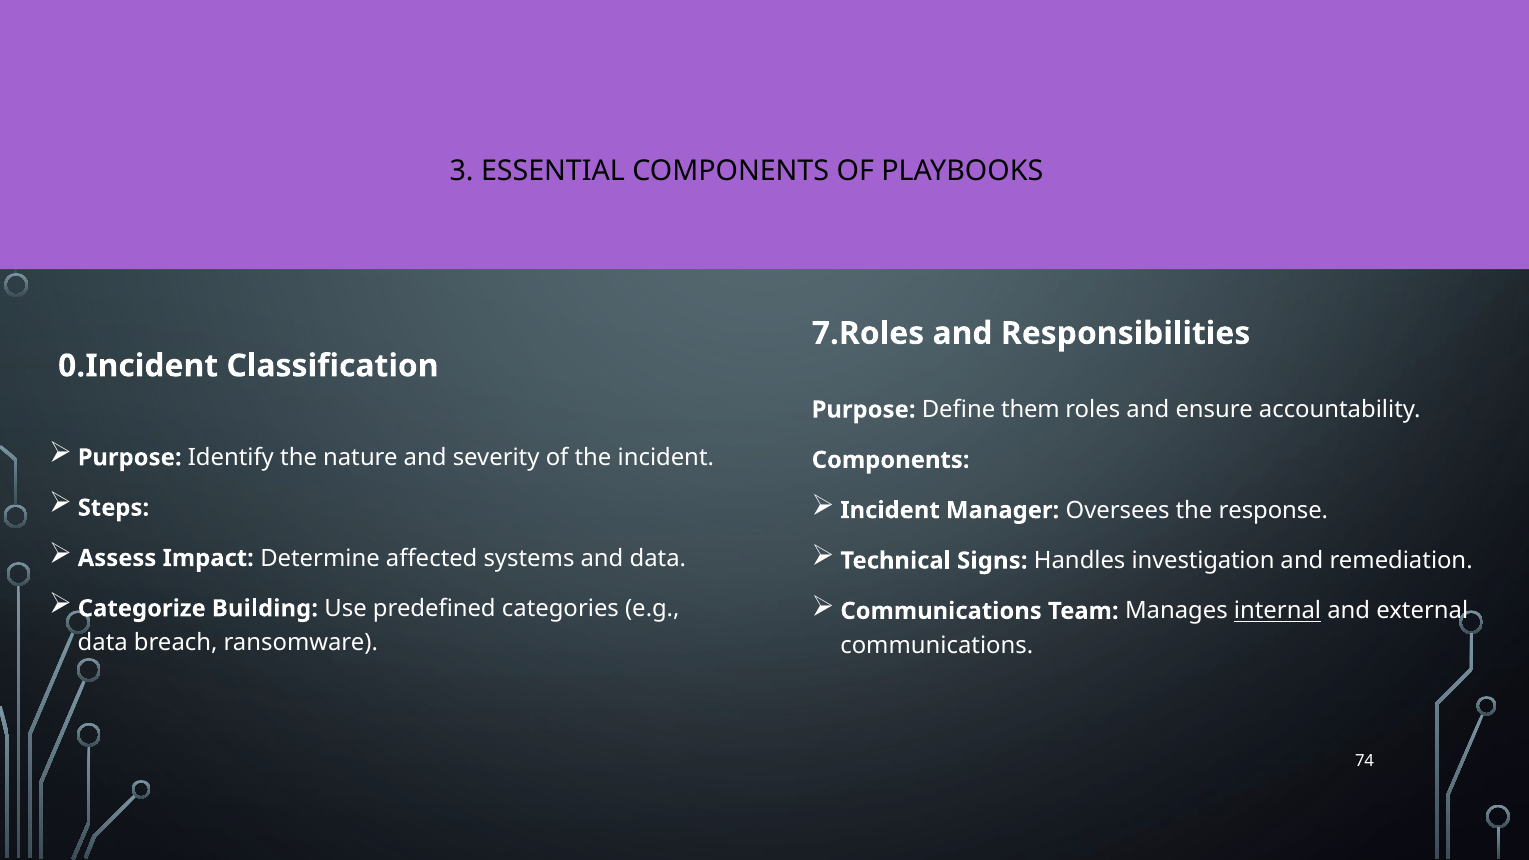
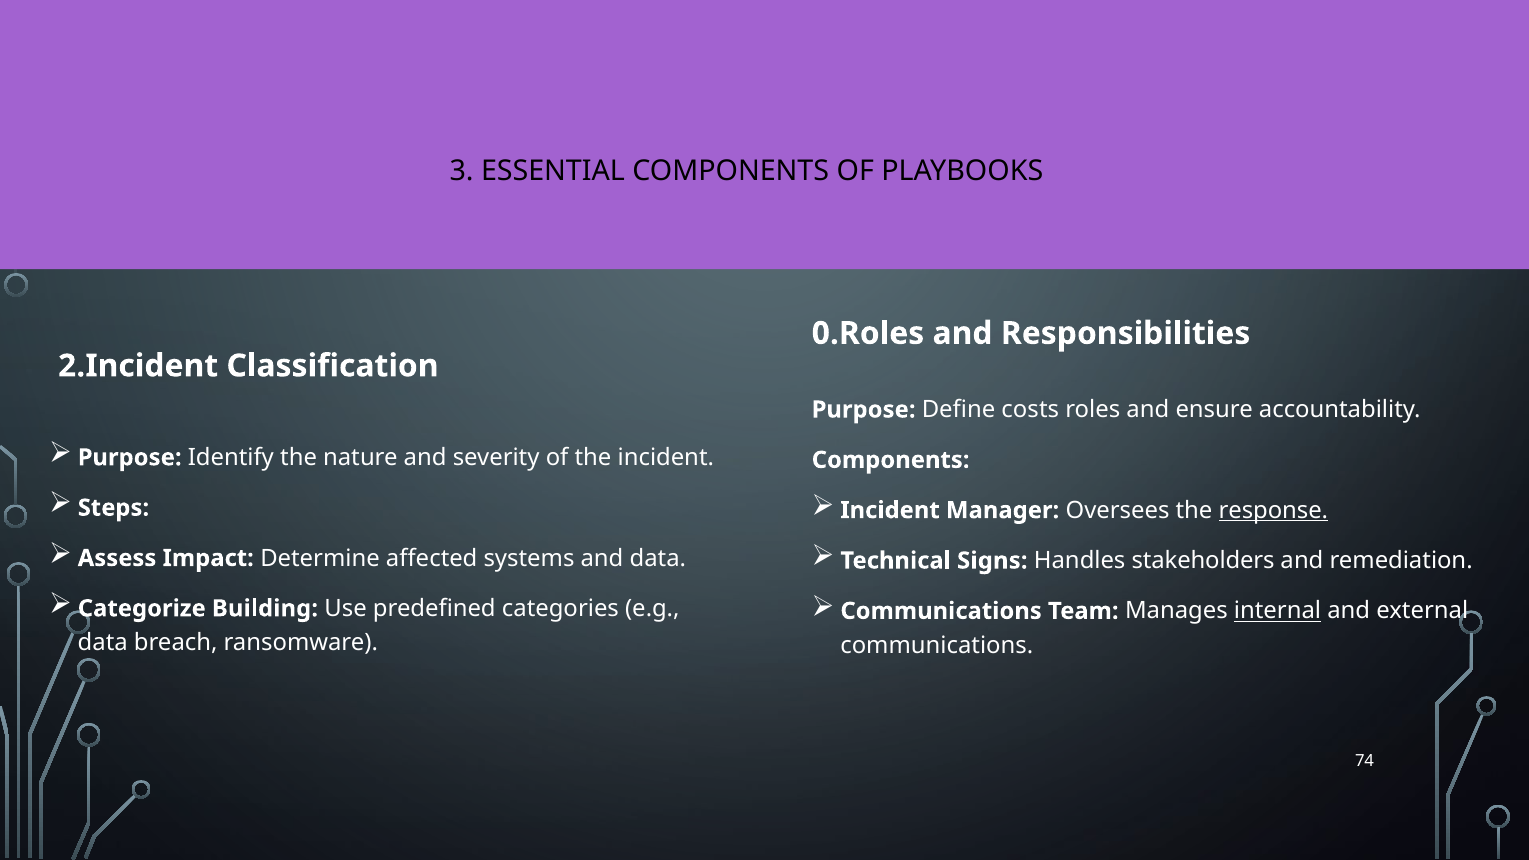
7.Roles: 7.Roles -> 0.Roles (868, 333)
0.Incident: 0.Incident -> 2.Incident (138, 366)
them: them -> costs (1030, 410)
response underline: none -> present (1273, 510)
investigation: investigation -> stakeholders (1203, 561)
